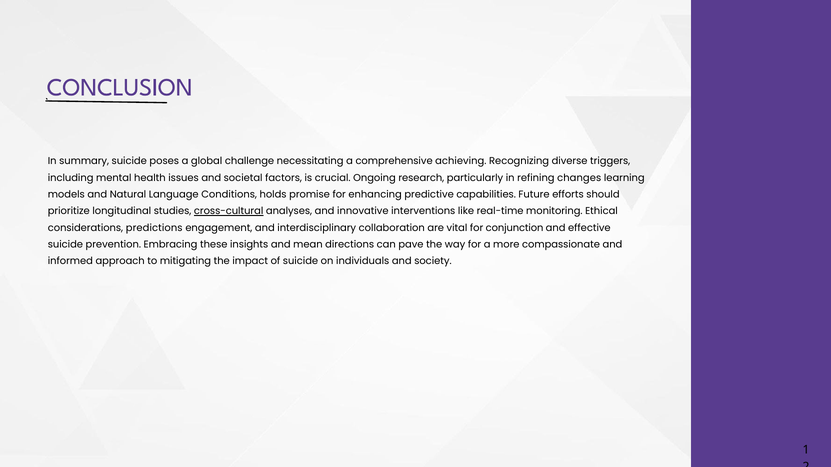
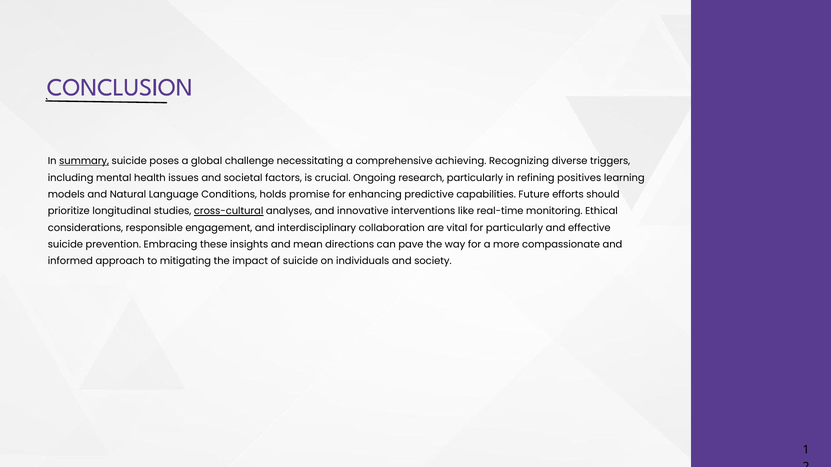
summary underline: none -> present (84, 161)
changes: changes -> positives (579, 178)
predictions: predictions -> responsible (154, 228)
for conjunction: conjunction -> particularly (515, 228)
